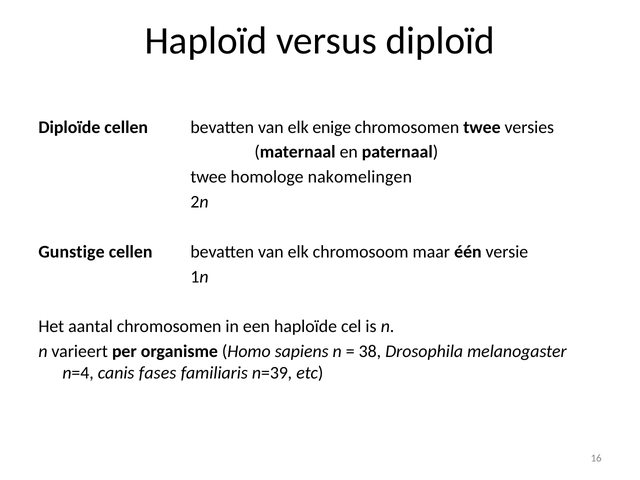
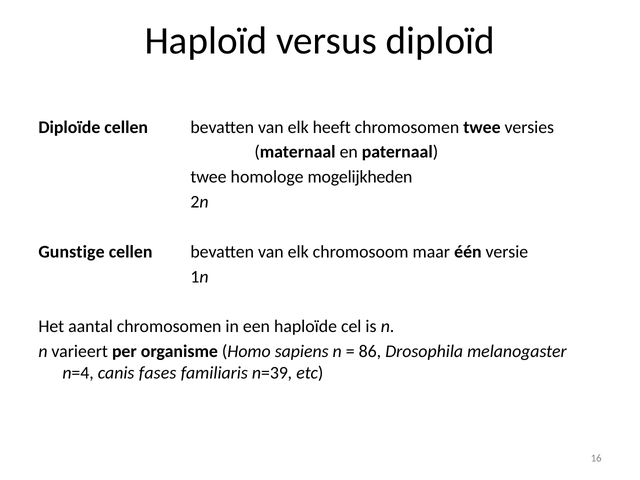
enige: enige -> heeft (332, 127)
nakomelingen: nakomelingen -> mogelijkheden (360, 177)
38: 38 -> 86 (370, 351)
